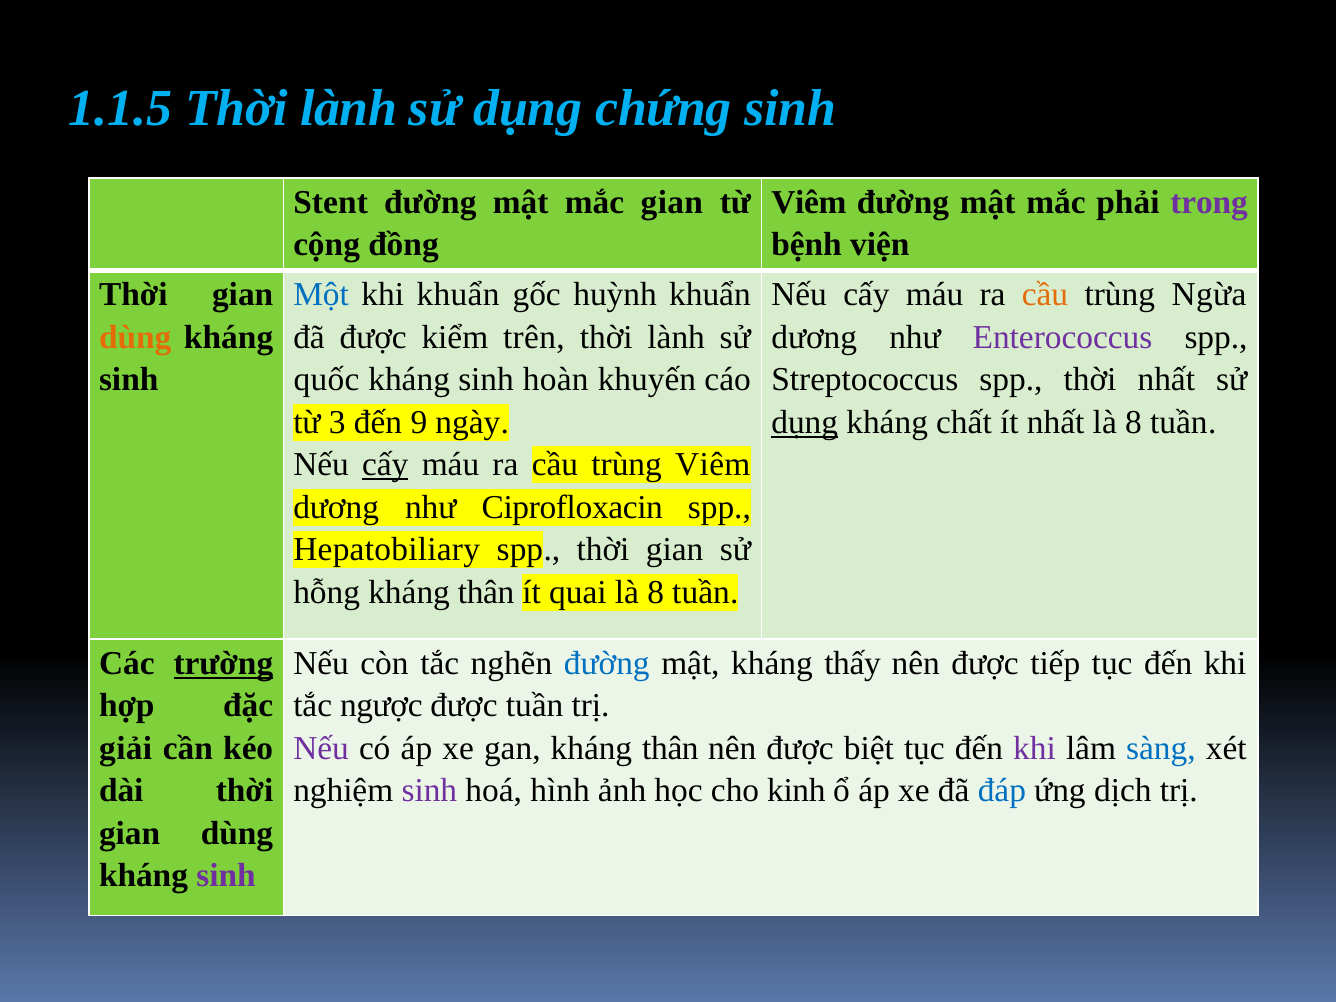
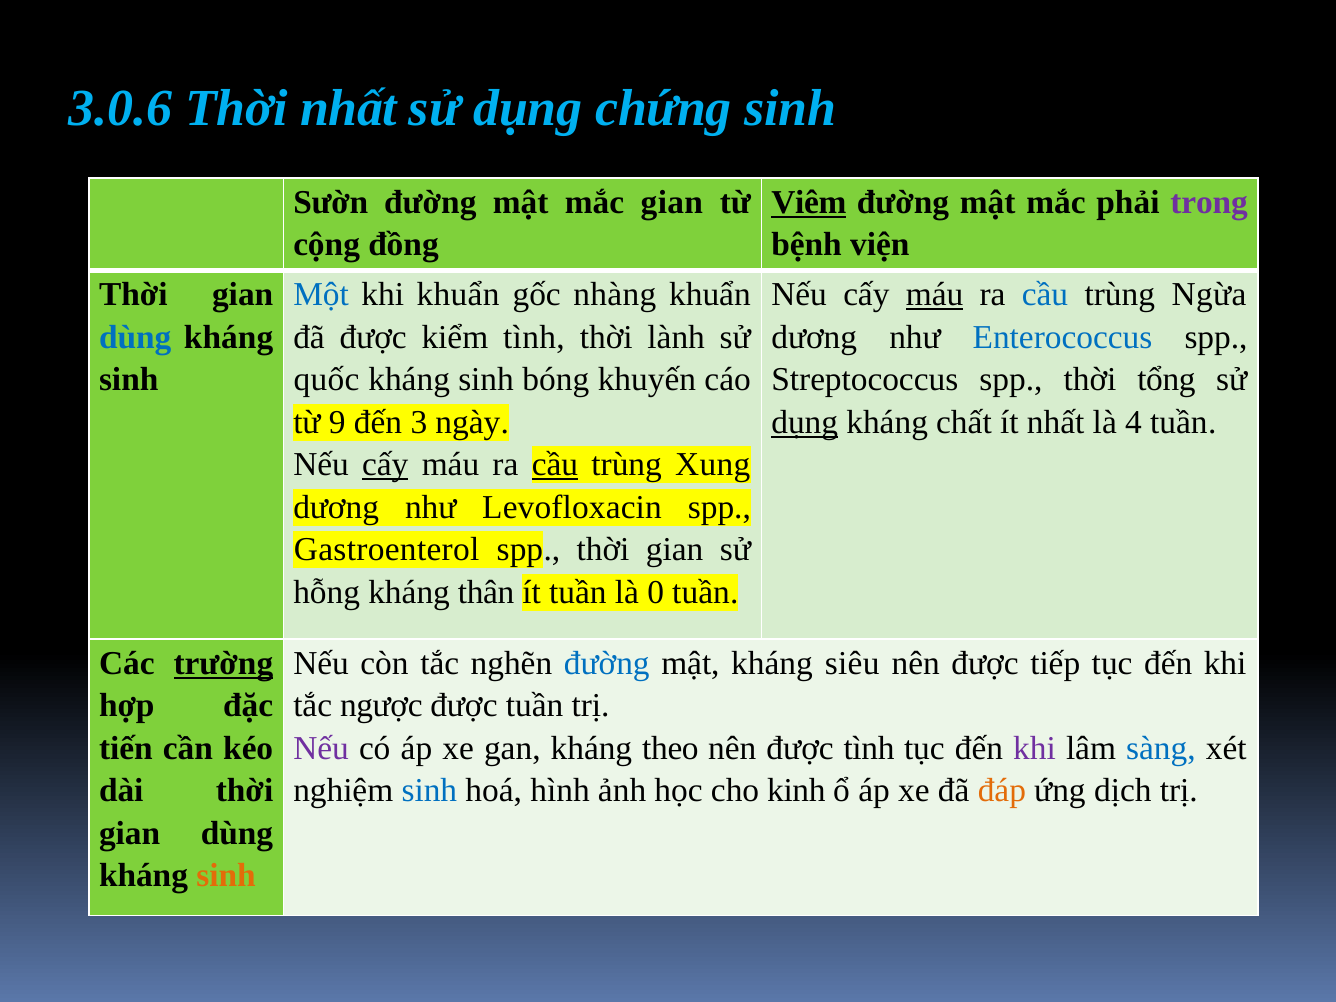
1.1.5: 1.1.5 -> 3.0.6 (121, 108)
lành: lành -> nhất (349, 108)
Stent: Stent -> Sườn (331, 202)
Viêm underline: none -> present (809, 202)
huỳnh: huỳnh -> nhàng (615, 295)
máu underline: none -> present (935, 295)
cầu colour: orange -> blue (1045, 295)
dùng colour: orange -> blue (135, 337)
kiểm trên: trên -> tình (534, 337)
Enterococcus colour: purple -> blue (1063, 337)
hoàn: hoàn -> bóng (556, 380)
thời nhất: nhất -> tổng (1166, 380)
3: 3 -> 9 (337, 422)
9: 9 -> 3 (419, 422)
nhất là 8: 8 -> 4 (1133, 422)
cầu underline: none -> present (555, 465)
trùng Viêm: Viêm -> Xung (713, 465)
Ciprofloxacin: Ciprofloxacin -> Levofloxacin (572, 507)
Hepatobiliary: Hepatobiliary -> Gastroenterol (387, 550)
ít quai: quai -> tuần (578, 592)
8: 8 -> 0 (656, 592)
thấy: thấy -> siêu (852, 663)
giải: giải -> tiến (126, 748)
gan kháng thân: thân -> theo (670, 748)
được biệt: biệt -> tình (869, 748)
sinh colour: purple -> blue (429, 791)
đáp colour: blue -> orange (1002, 791)
sinh colour: purple -> orange (226, 876)
